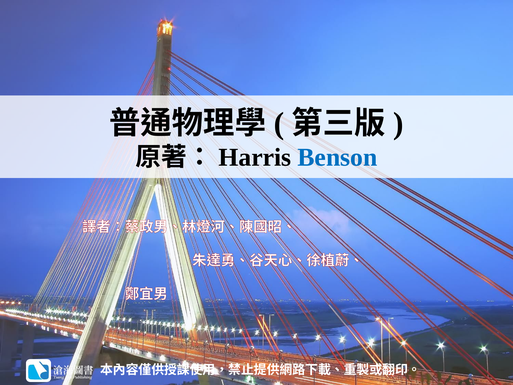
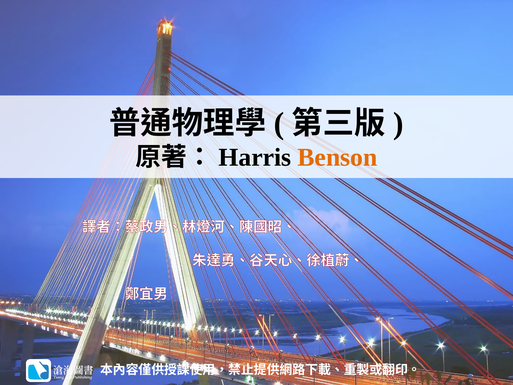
Benson colour: blue -> orange (337, 157)
